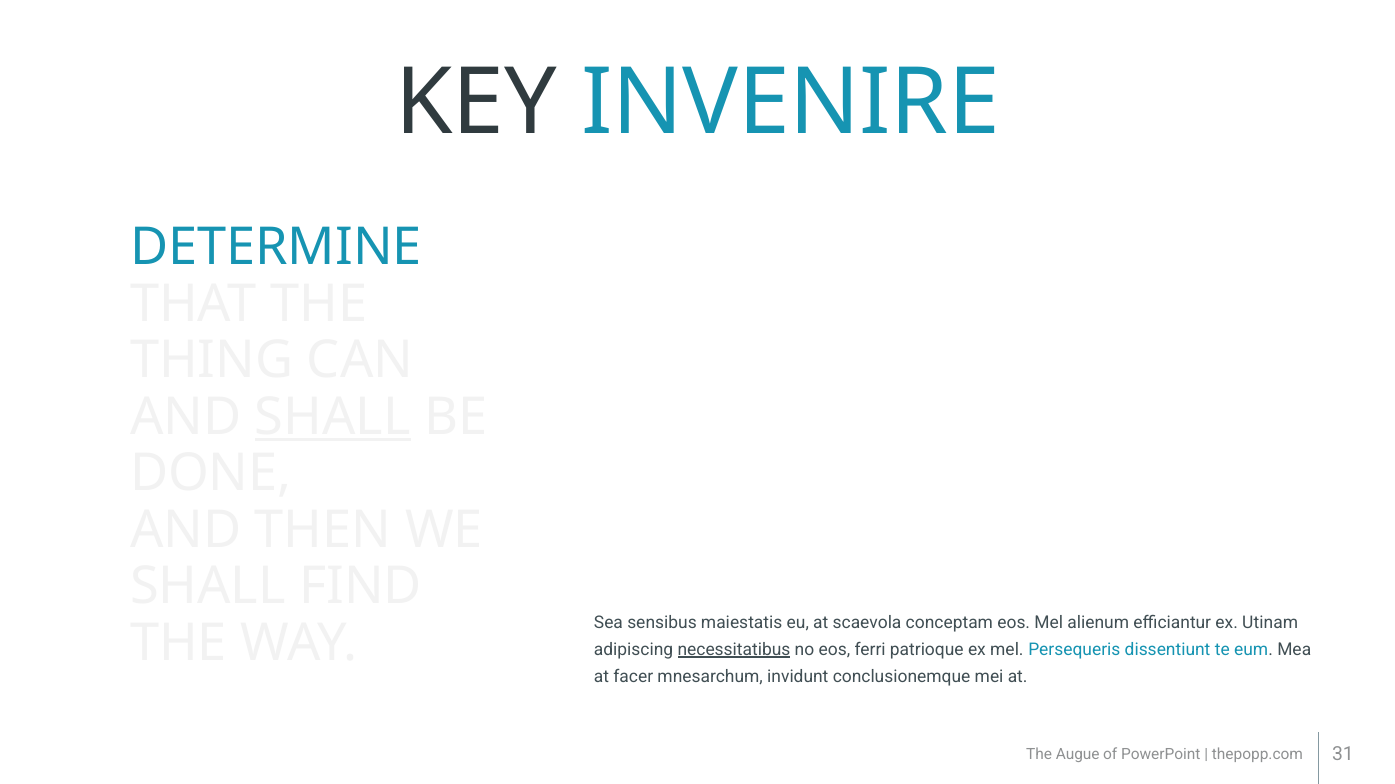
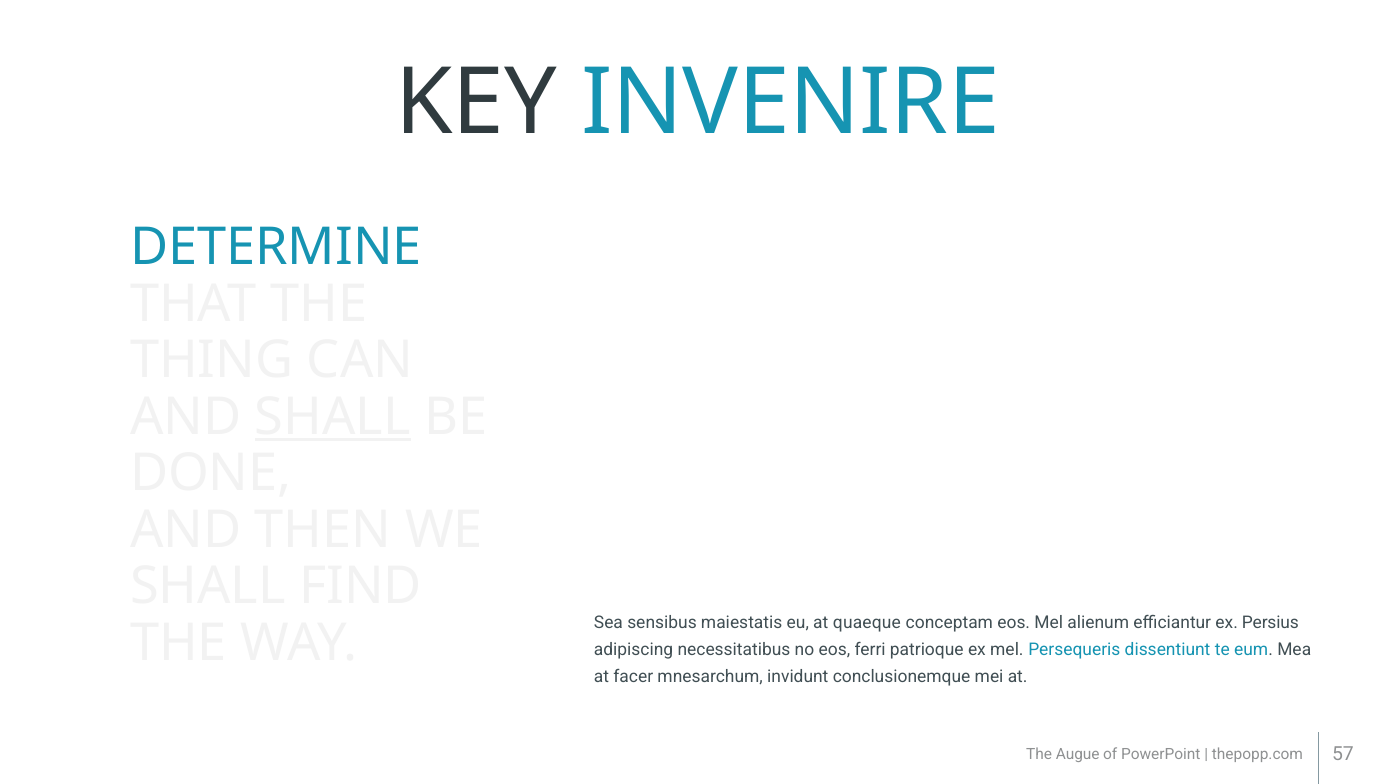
scaevola: scaevola -> quaeque (867, 623)
Utinam: Utinam -> Persius (1270, 623)
necessitatibus underline: present -> none (734, 650)
31: 31 -> 57 (1343, 755)
